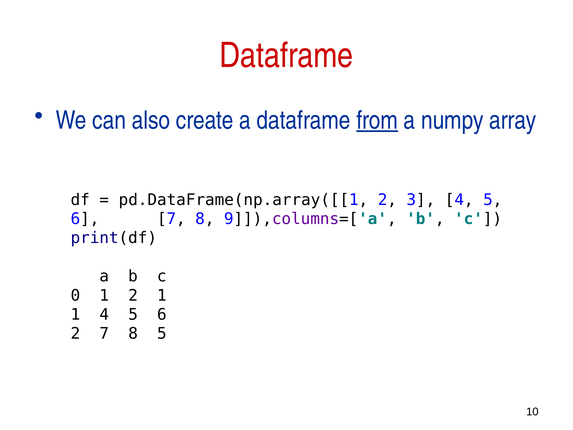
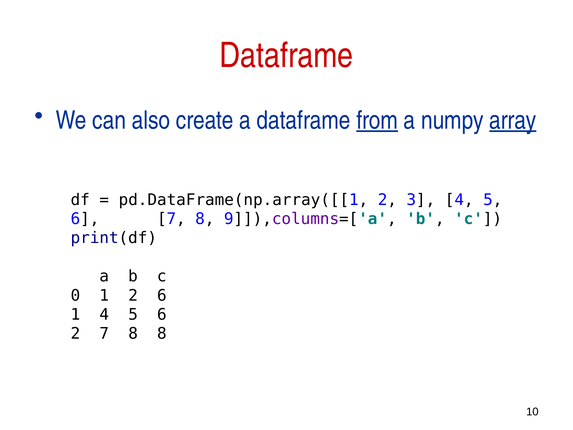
array underline: none -> present (513, 120)
2 1: 1 -> 6 (162, 295)
8 5: 5 -> 8 (162, 333)
